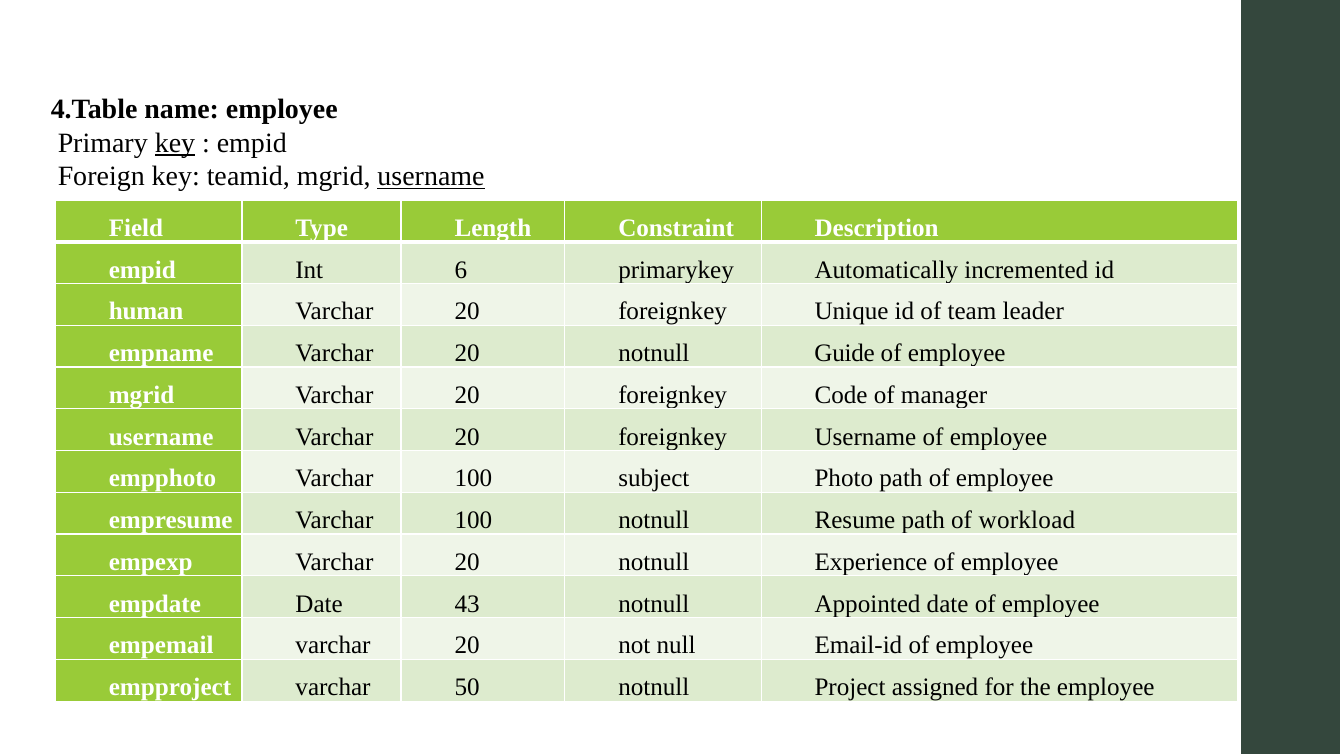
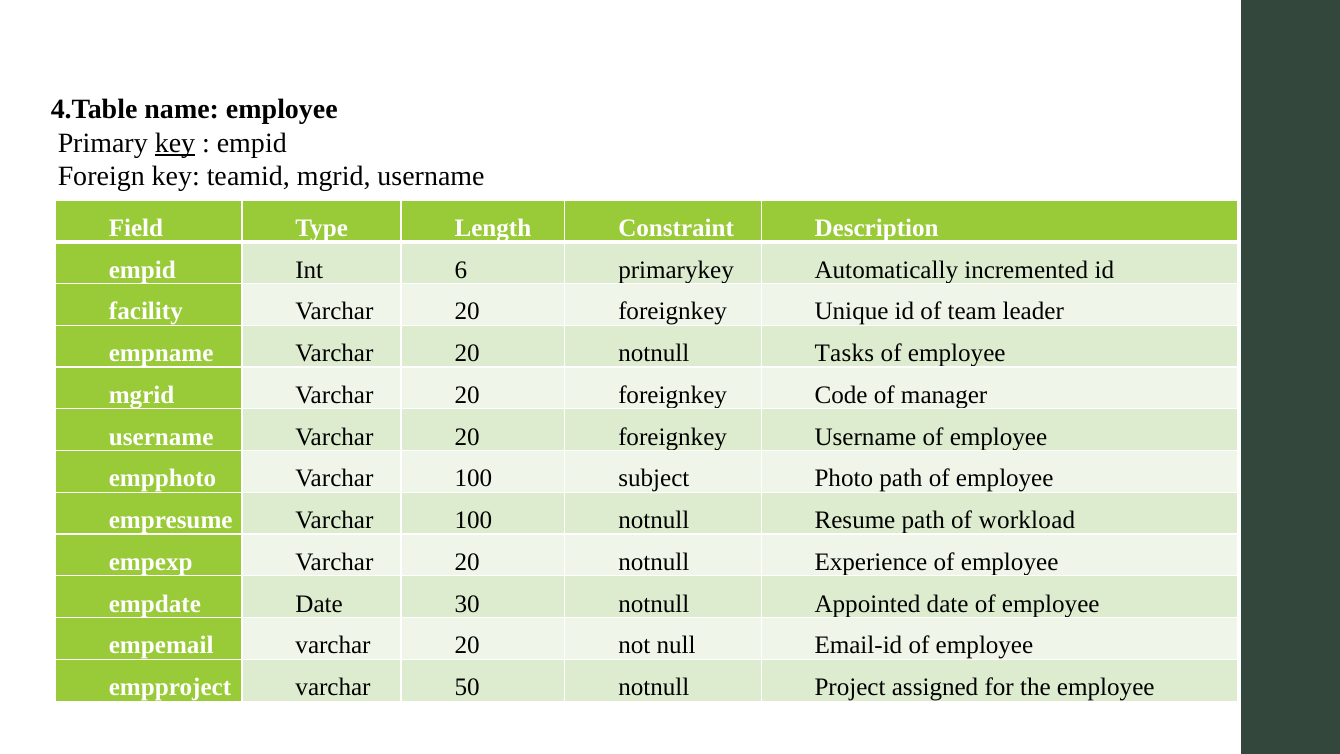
username underline: present -> none (431, 176)
human: human -> facility (146, 311)
Guide: Guide -> Tasks (844, 353)
43: 43 -> 30 (467, 604)
